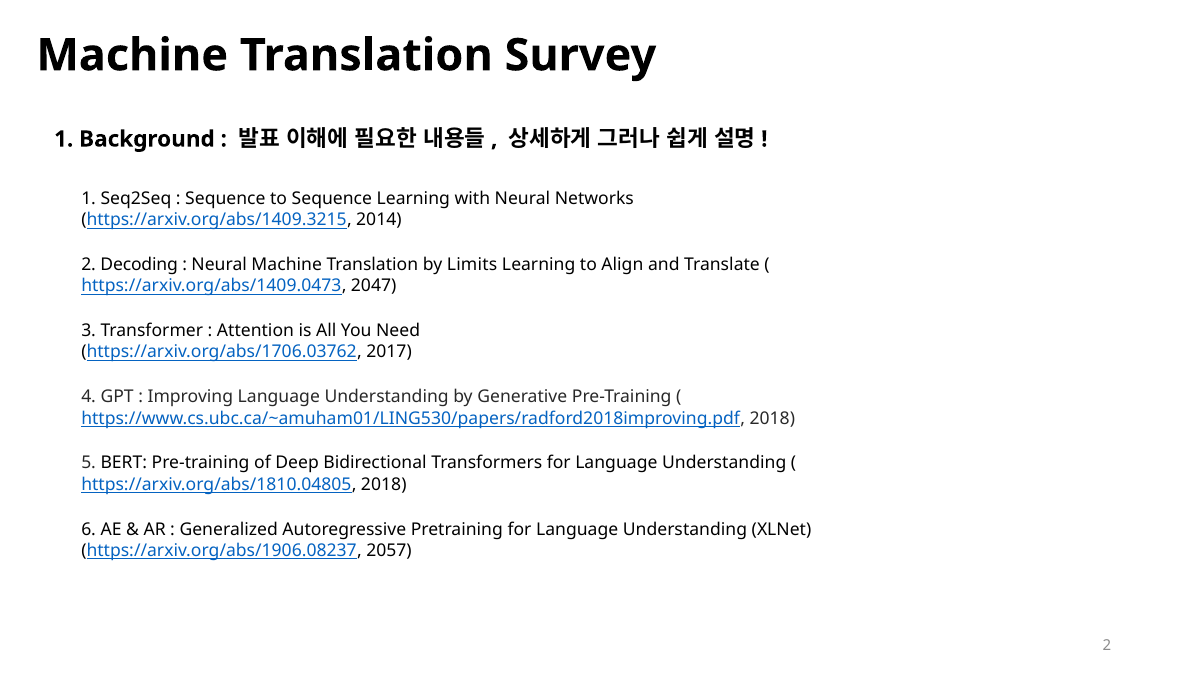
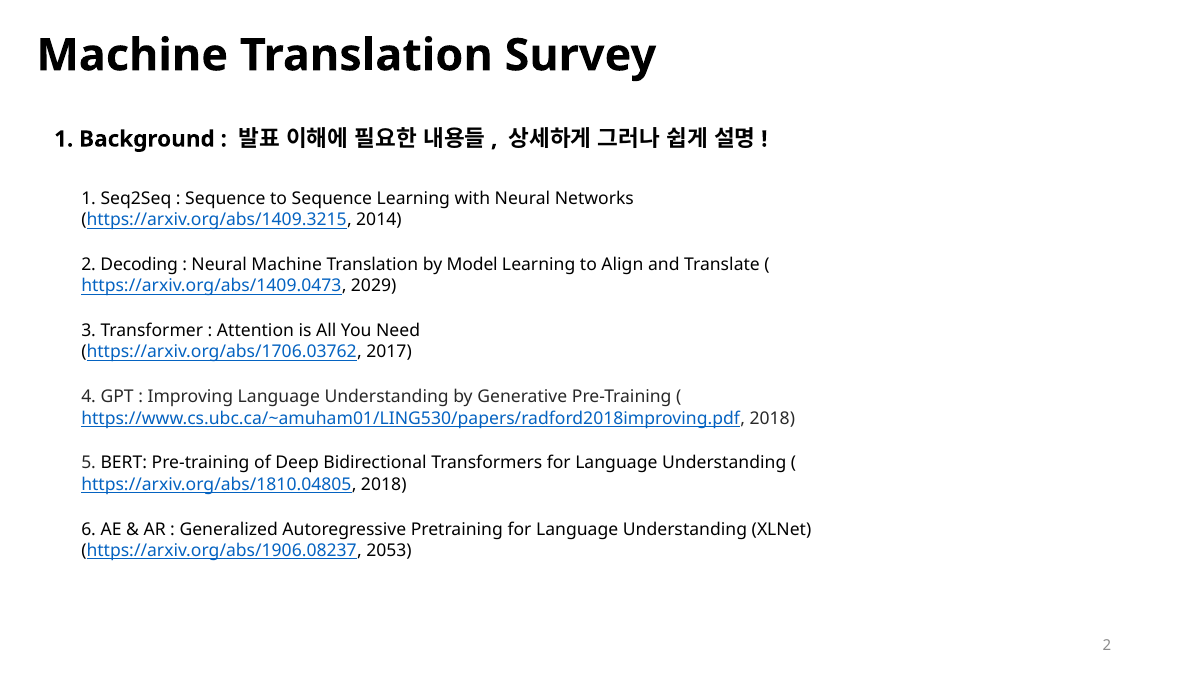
Limits: Limits -> Model (472, 265)
2047: 2047 -> 2029 (374, 286)
2057: 2057 -> 2053 (389, 550)
